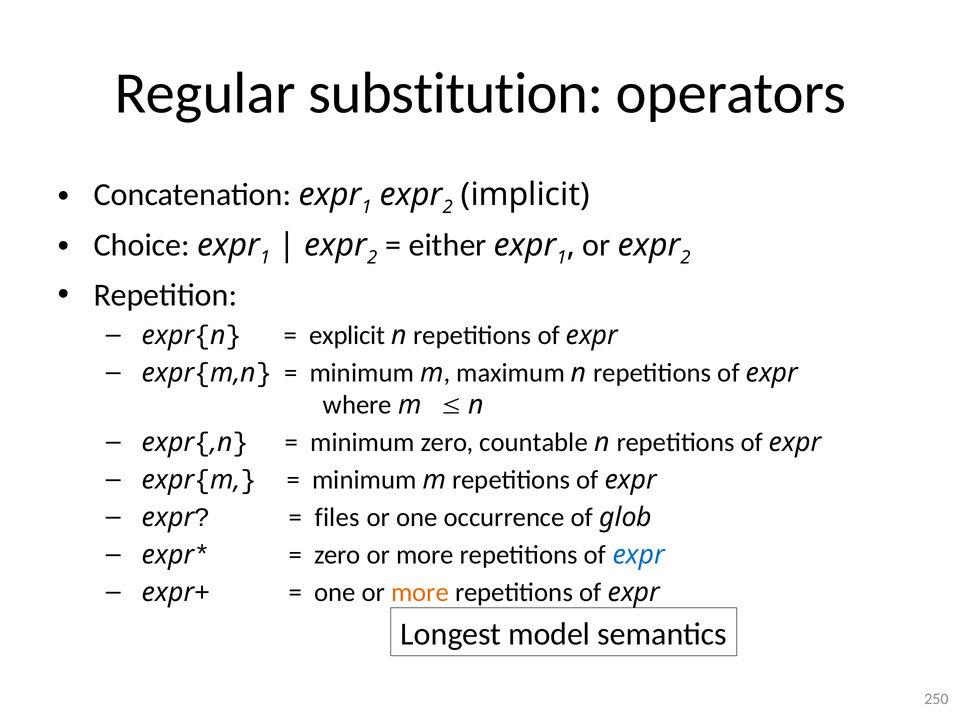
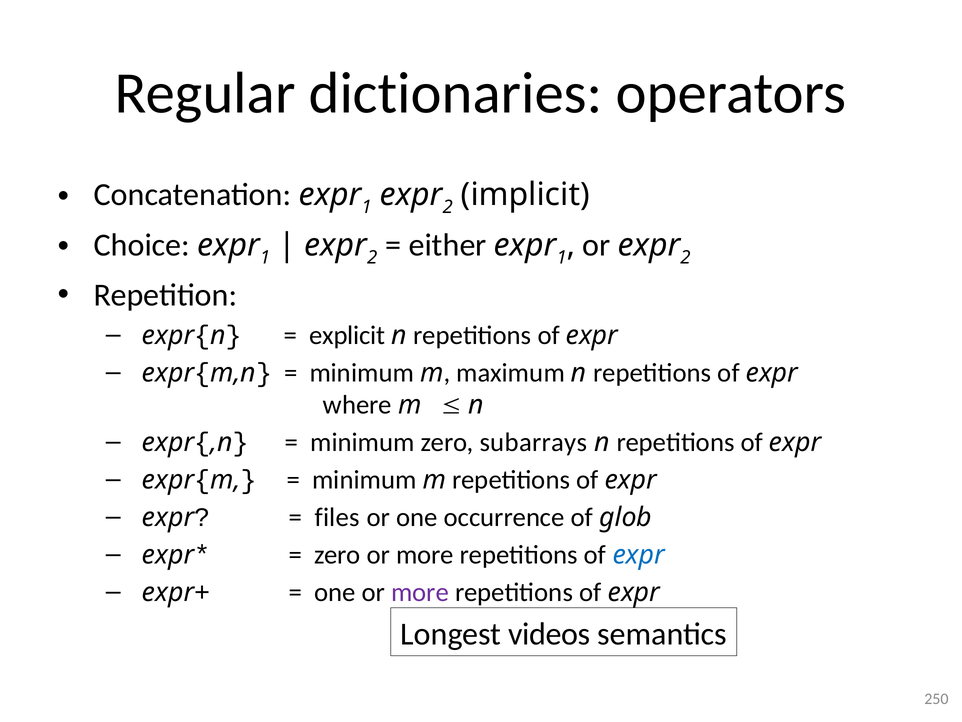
substitution: substitution -> dictionaries (456, 93)
countable: countable -> subarrays (533, 442)
more colour: orange -> purple (420, 592)
model: model -> videos (549, 634)
